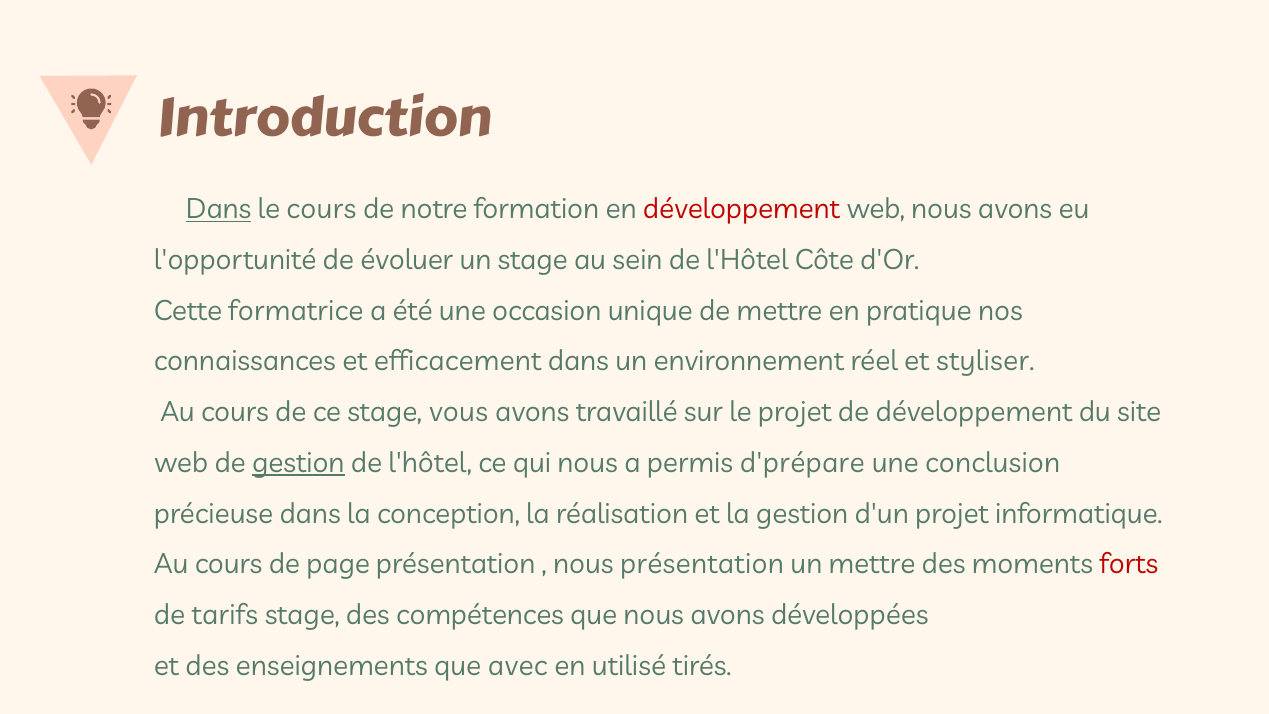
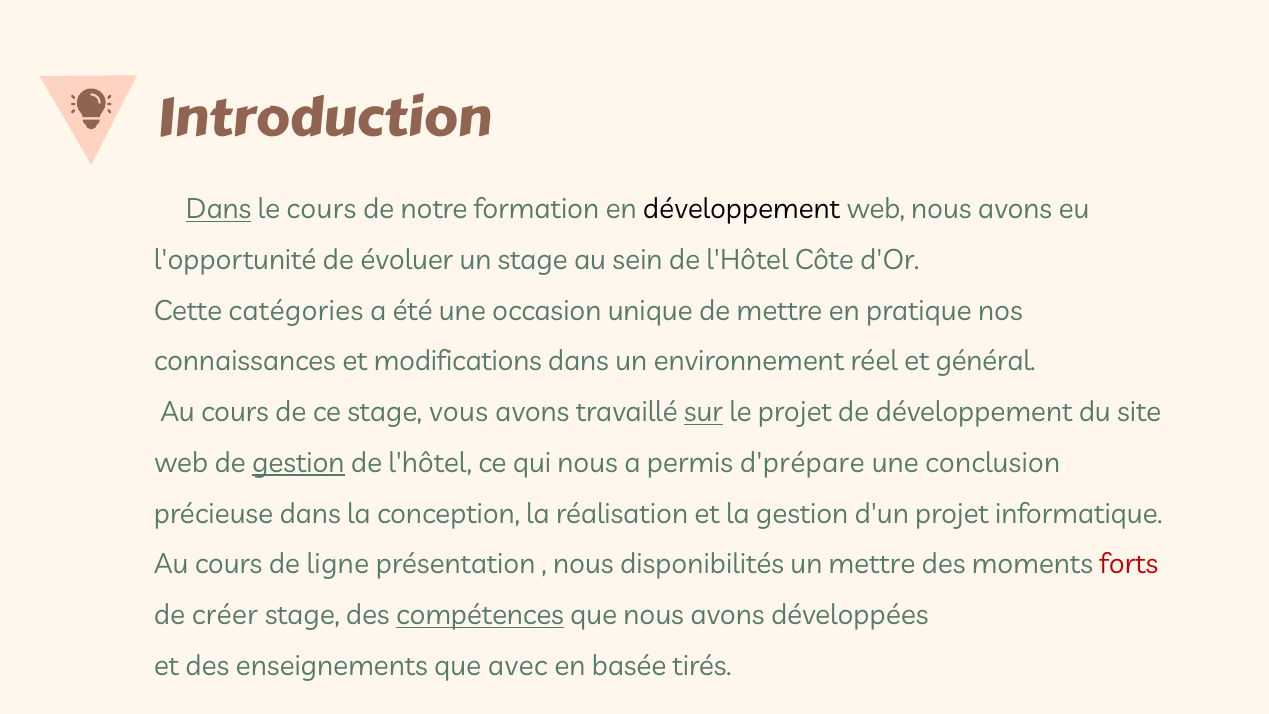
développement colour: red -> black (741, 209)
formatrice: formatrice -> catégories (296, 311)
efficacement: efficacement -> modifications (458, 362)
styliser: styliser -> général (986, 362)
sur underline: none -> present (703, 412)
page: page -> ligne (338, 564)
nous présentation: présentation -> disponibilités (702, 564)
tarifs: tarifs -> créer (225, 615)
compétences underline: none -> present (480, 615)
utilisé: utilisé -> basée (629, 666)
